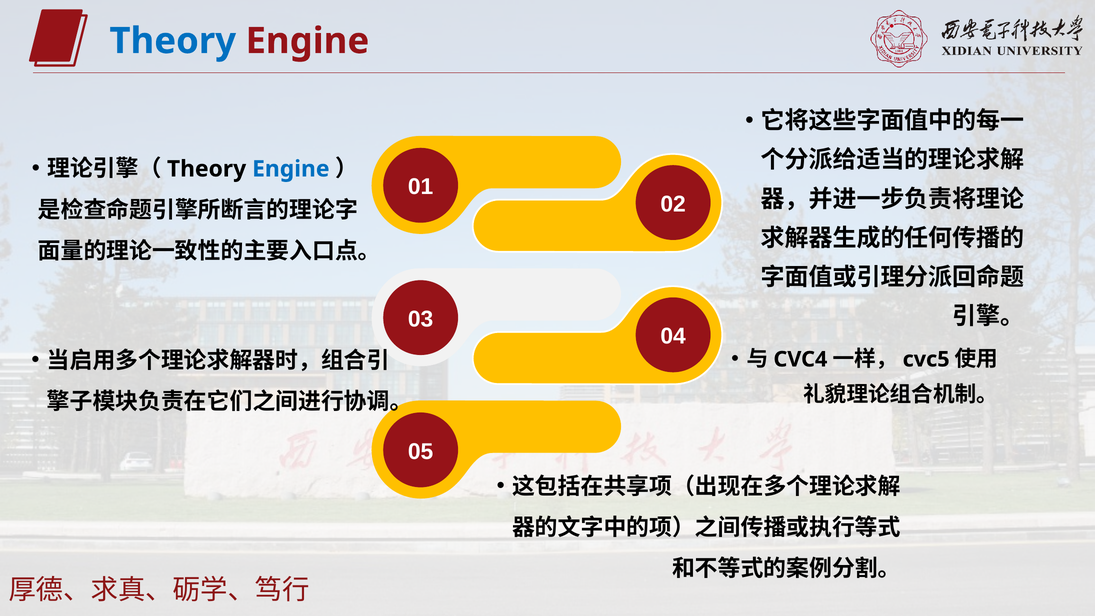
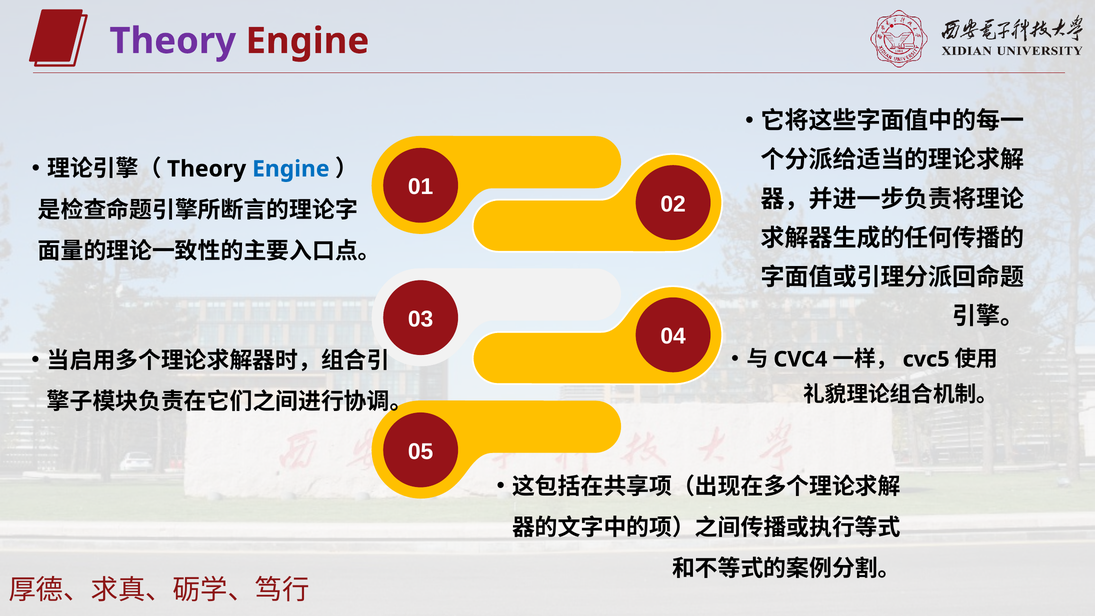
Theory colour: blue -> purple (173, 41)
